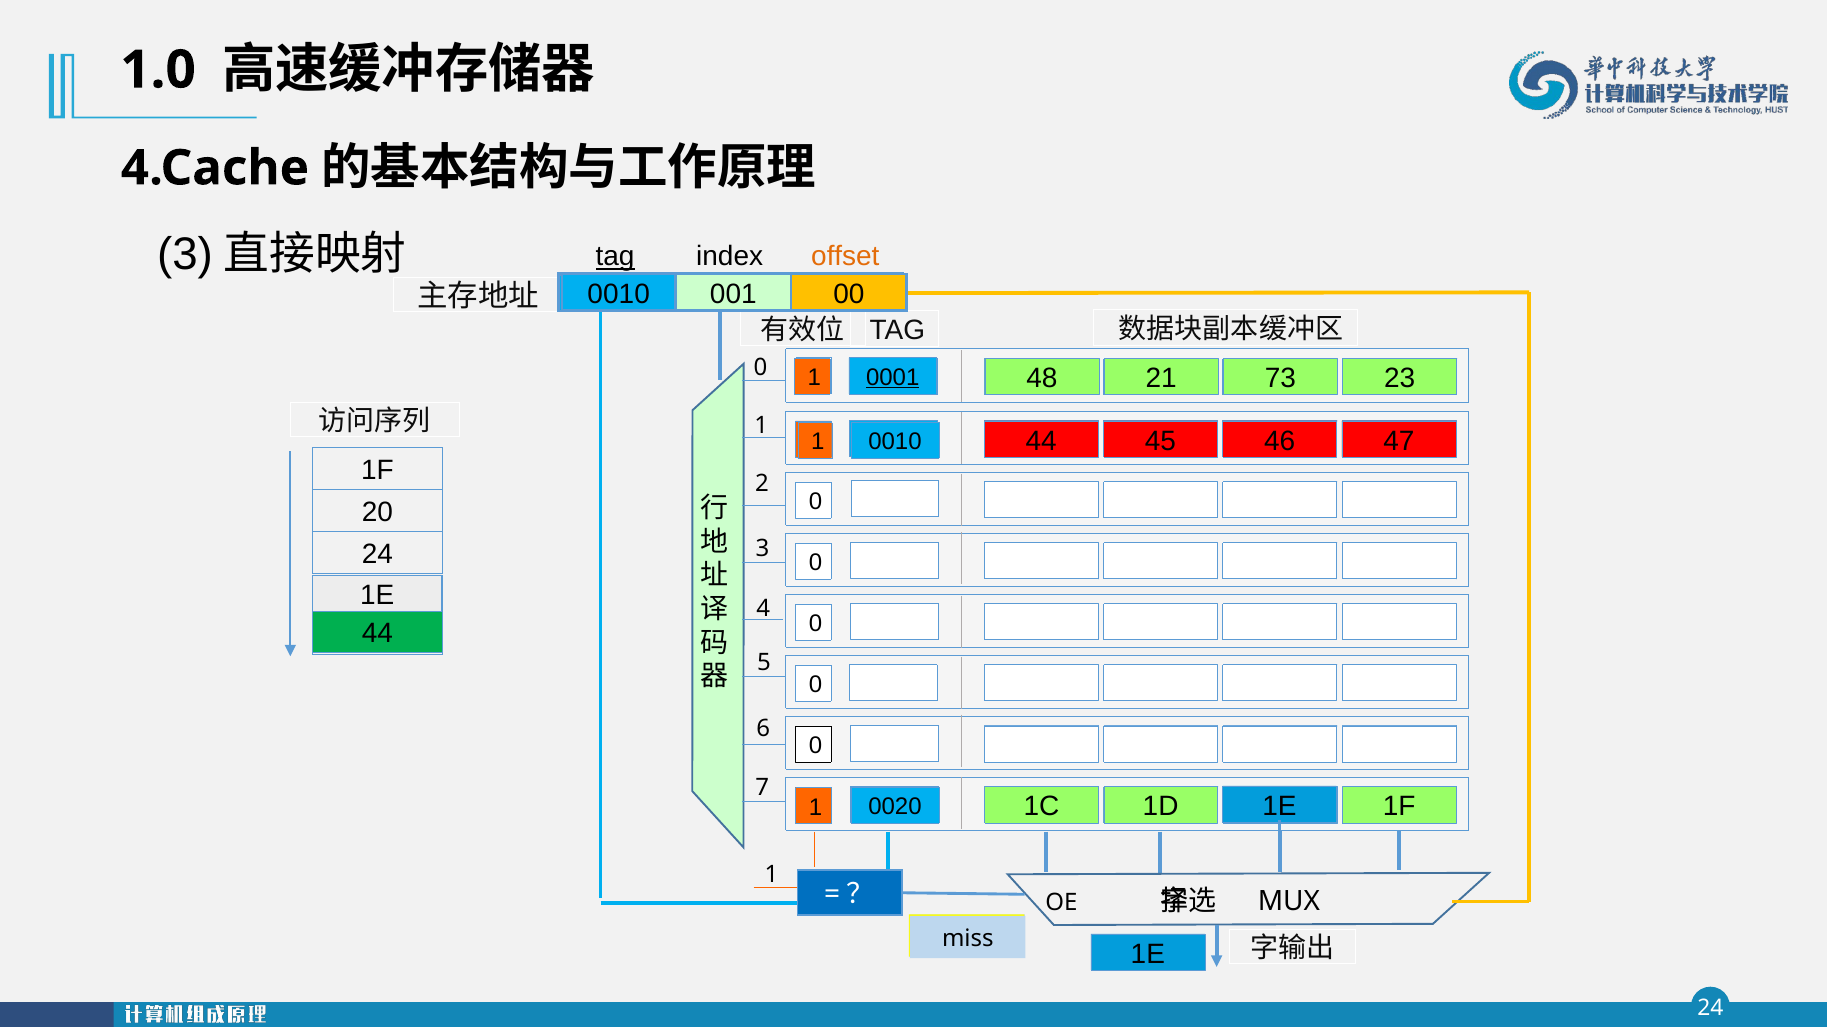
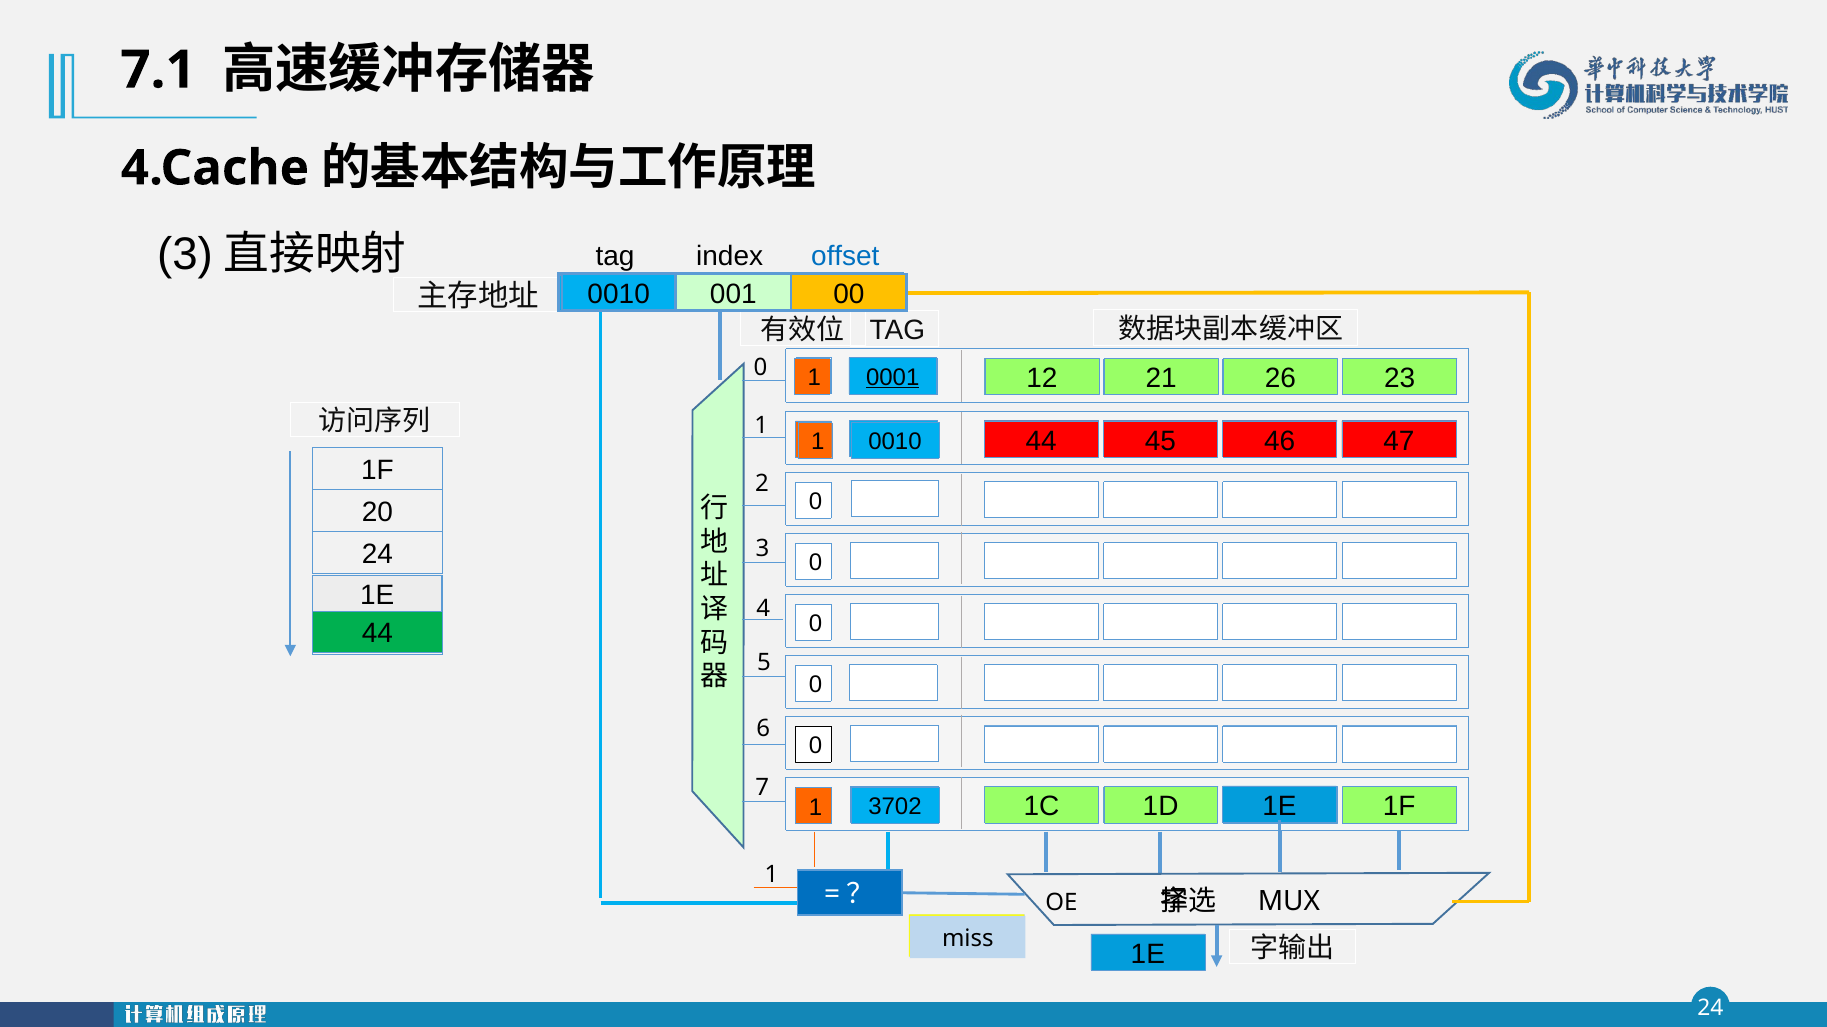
1.0: 1.0 -> 7.1 (158, 70)
tag underline: present -> none (615, 257)
offset colour: orange -> blue (845, 257)
48: 48 -> 12 (1042, 378)
21 73: 73 -> 26 (1280, 378)
0020: 0020 -> 3702 (895, 807)
